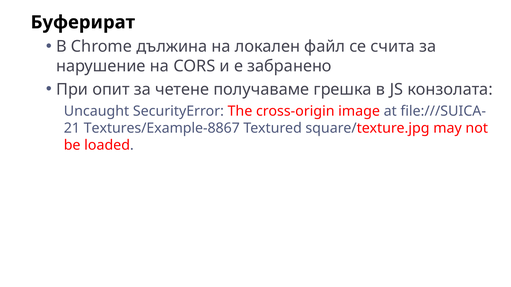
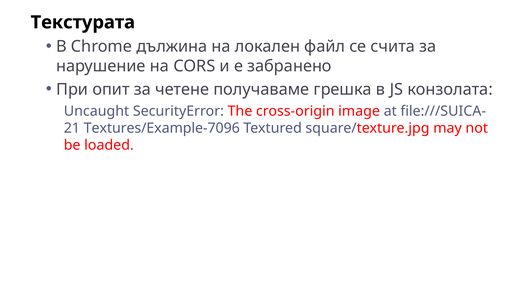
Буферират: Буферират -> Текстурата (83, 22)
Textures/Example-8867: Textures/Example-8867 -> Textures/Example-7096 (162, 128)
